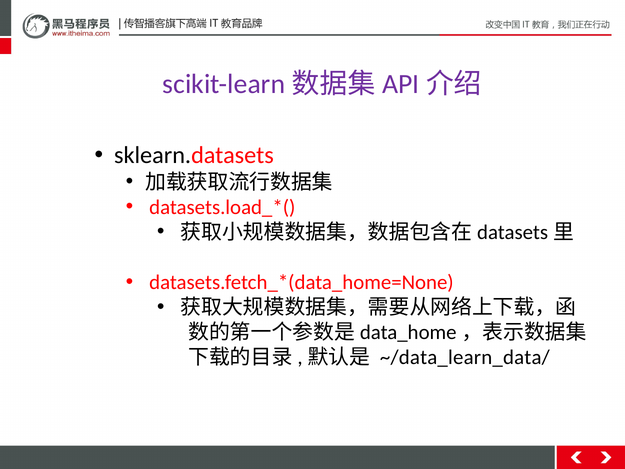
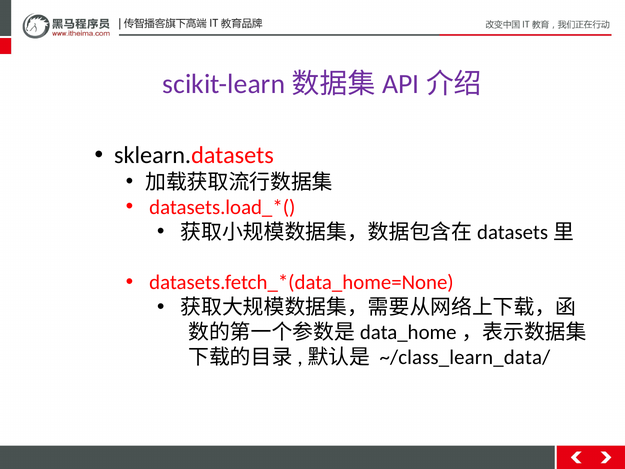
~/data_learn_data/: ~/data_learn_data/ -> ~/class_learn_data/ (465, 357)
